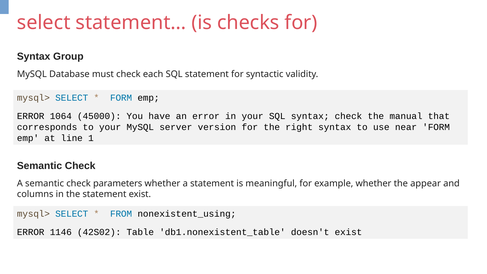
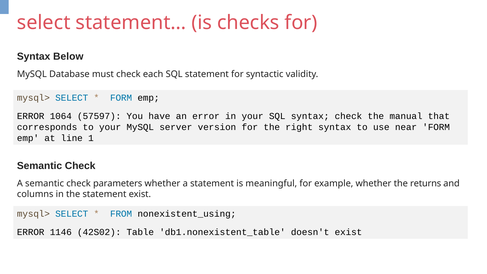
Group: Group -> Below (68, 56)
45000: 45000 -> 57597 (99, 116)
appear: appear -> returns (426, 183)
